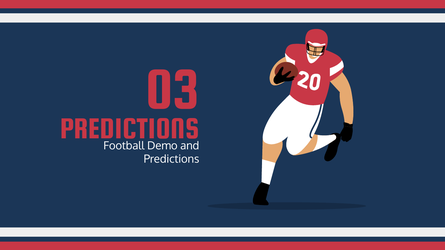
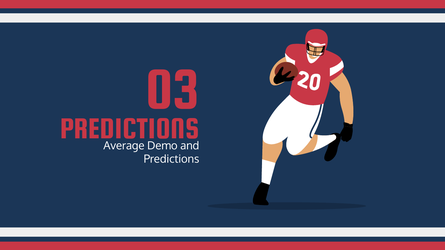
Football: Football -> Average (124, 146)
